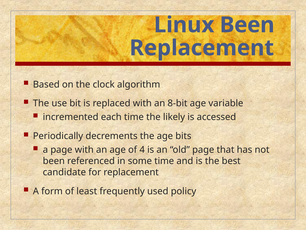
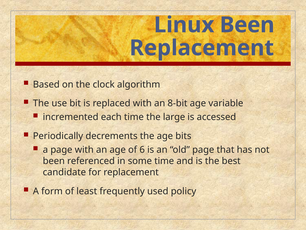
likely: likely -> large (174, 117)
4: 4 -> 6 (142, 150)
